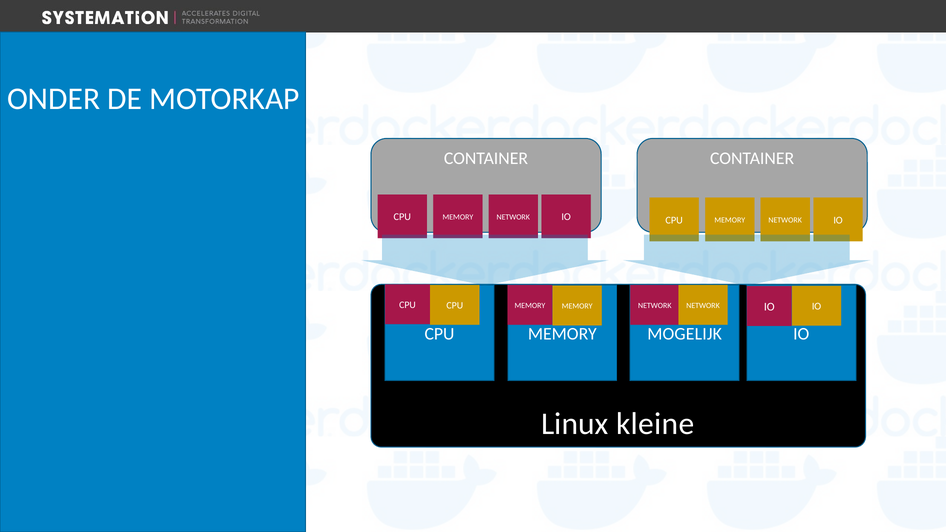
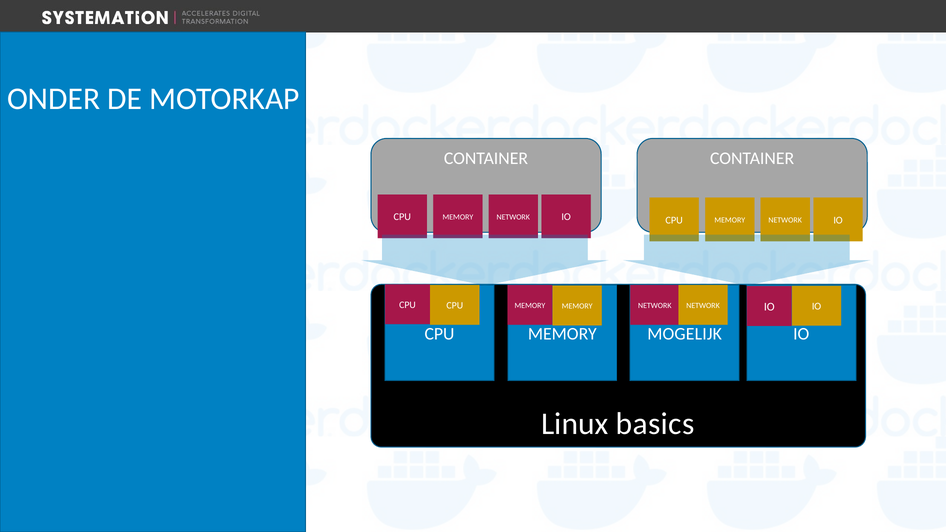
kleine: kleine -> basics (655, 424)
